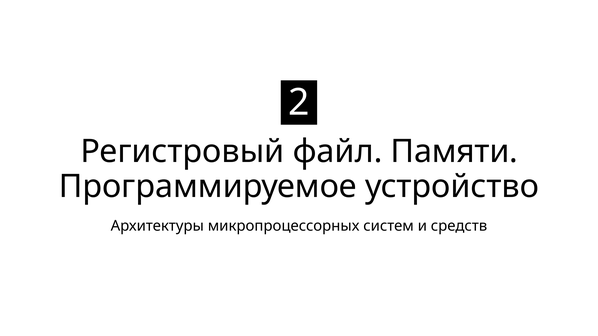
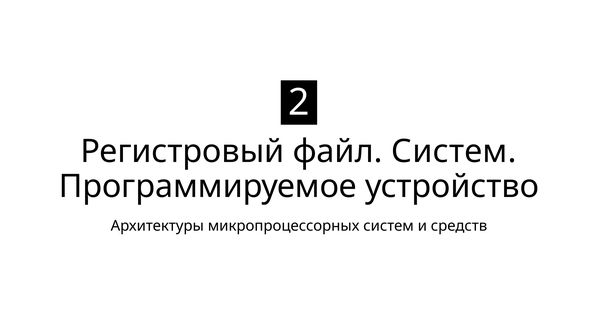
файл Памяти: Памяти -> Систем (454, 152)
